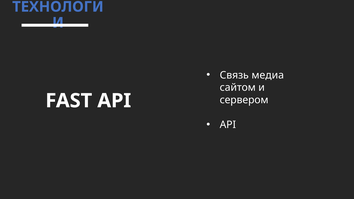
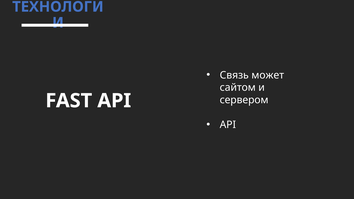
медиа: медиа -> может (268, 75)
